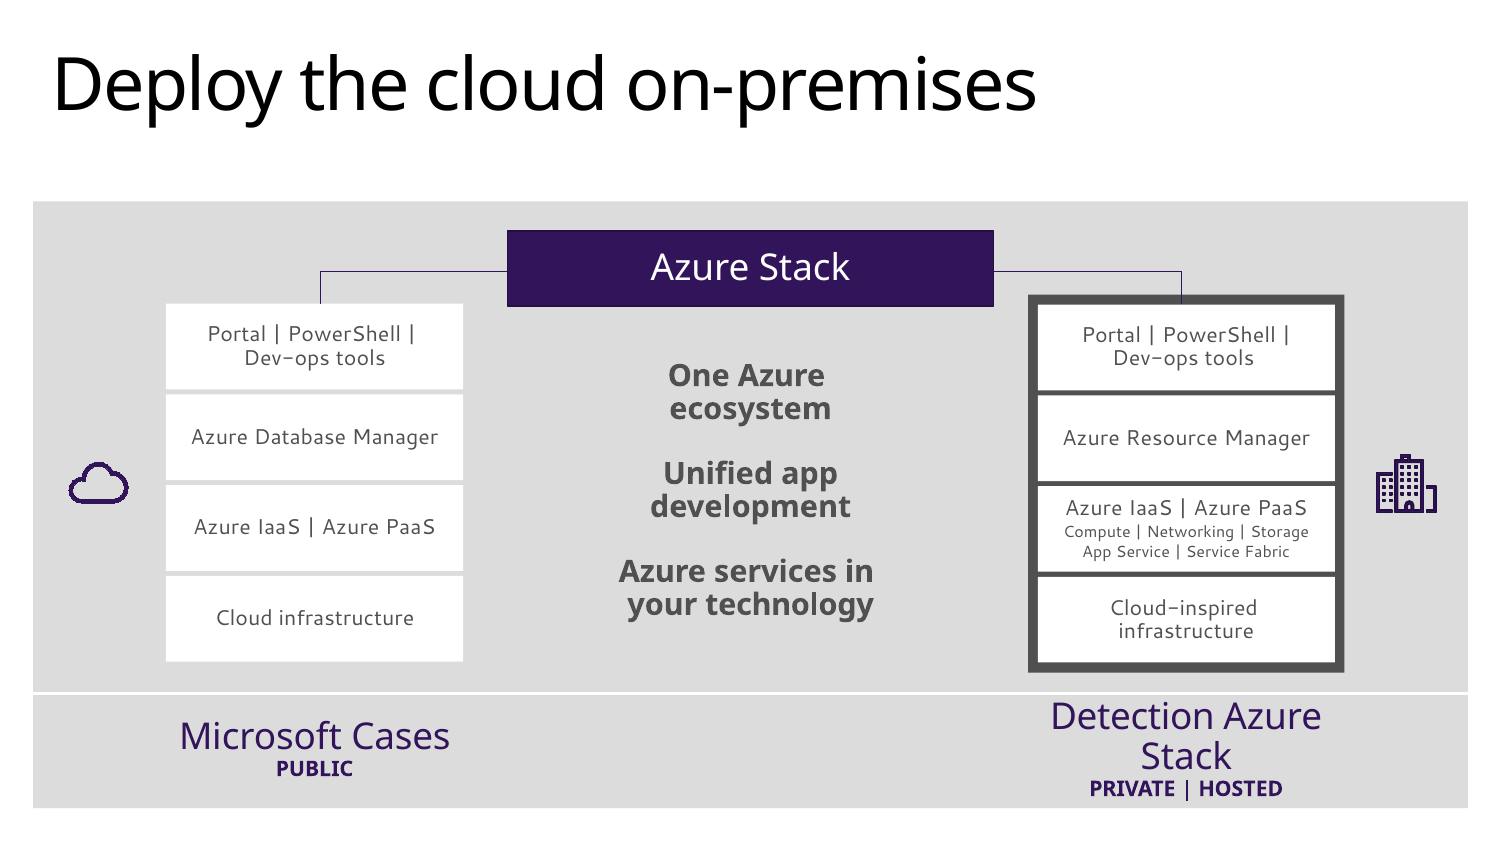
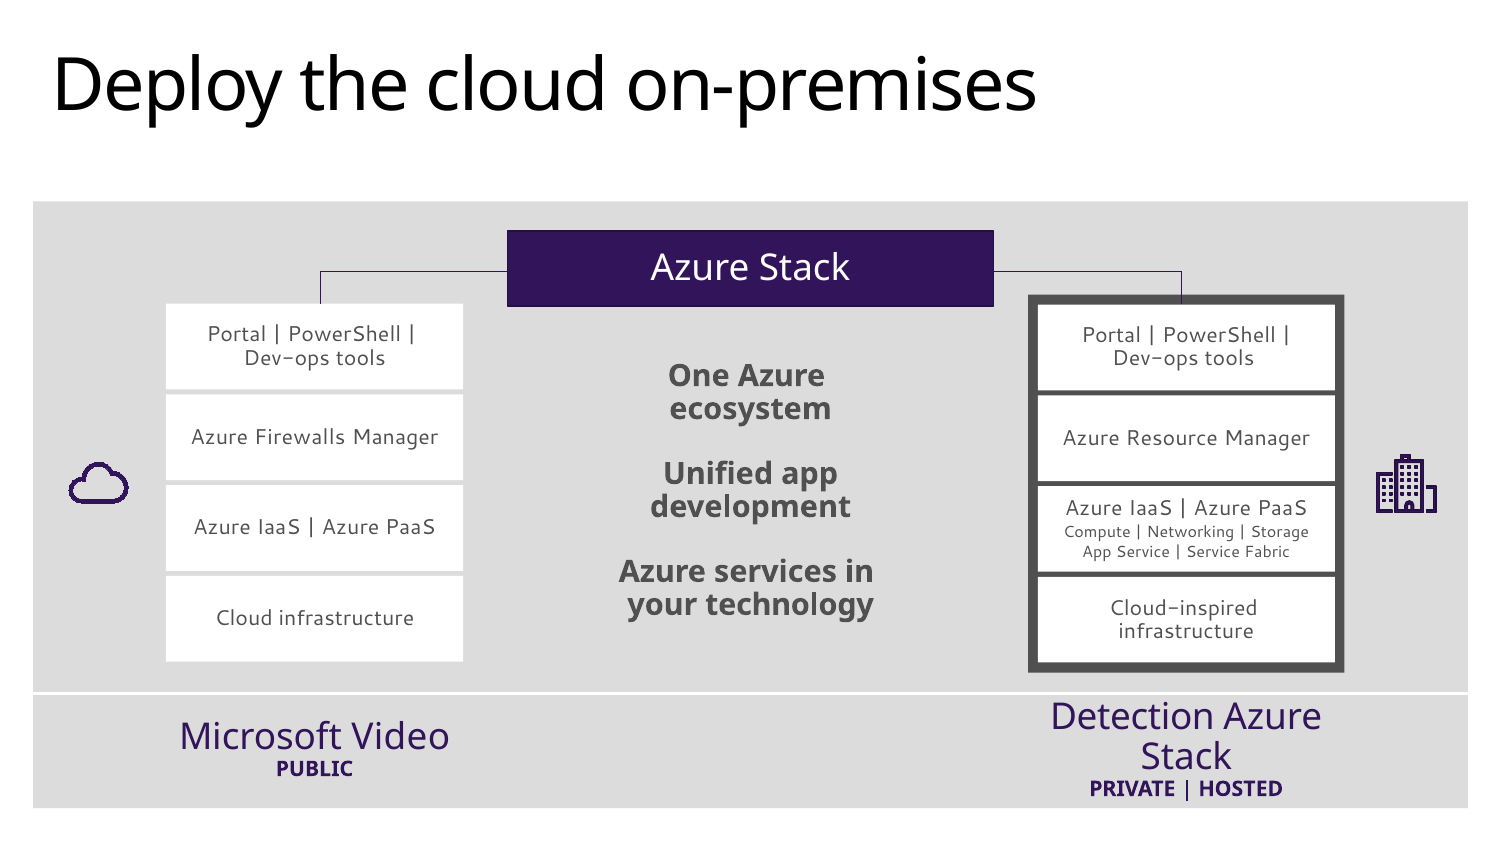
Database: Database -> Firewalls (300, 437)
Cases: Cases -> Video (401, 738)
